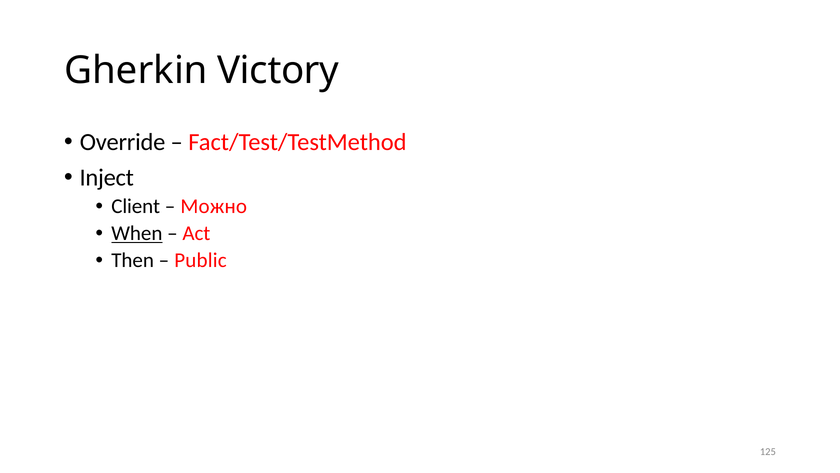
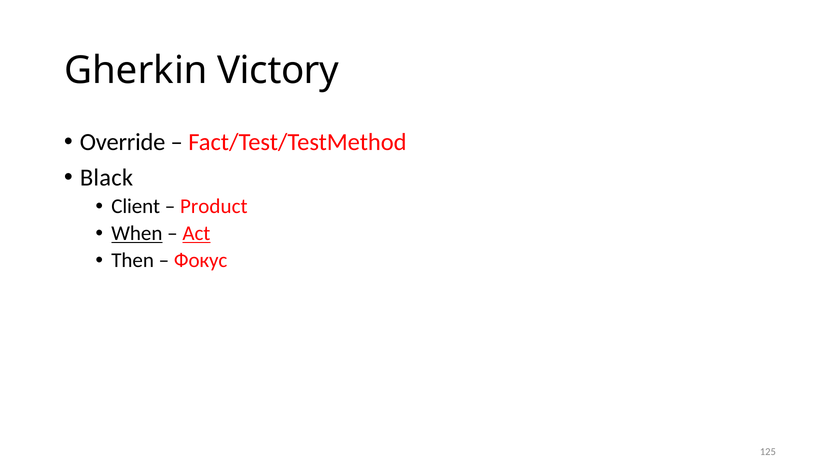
Inject: Inject -> Black (106, 177)
Можно: Можно -> Product (214, 206)
Act underline: none -> present (196, 233)
Public: Public -> Фокус (201, 260)
